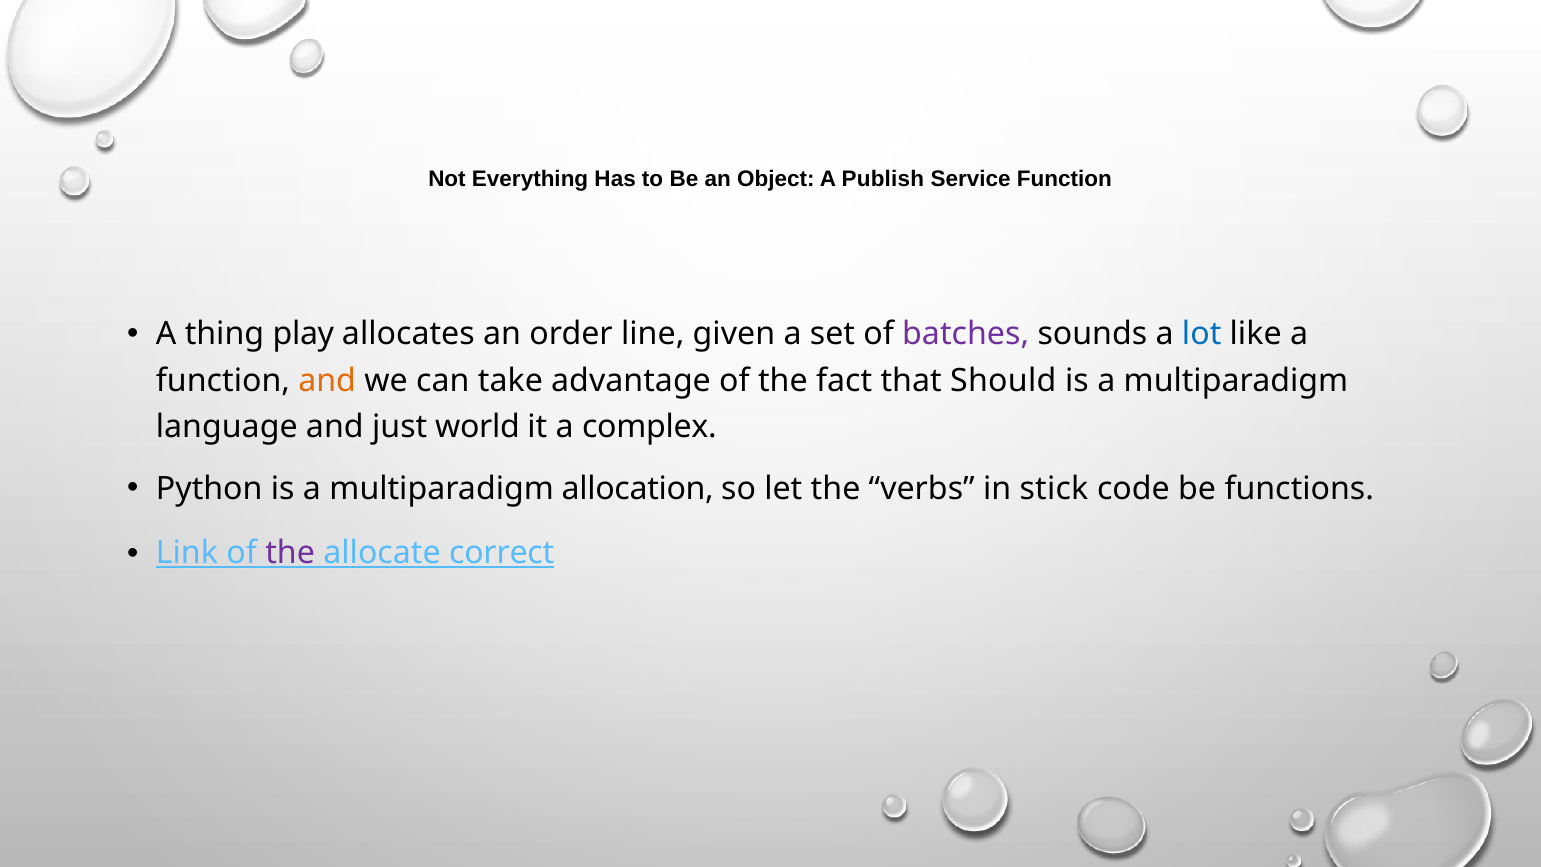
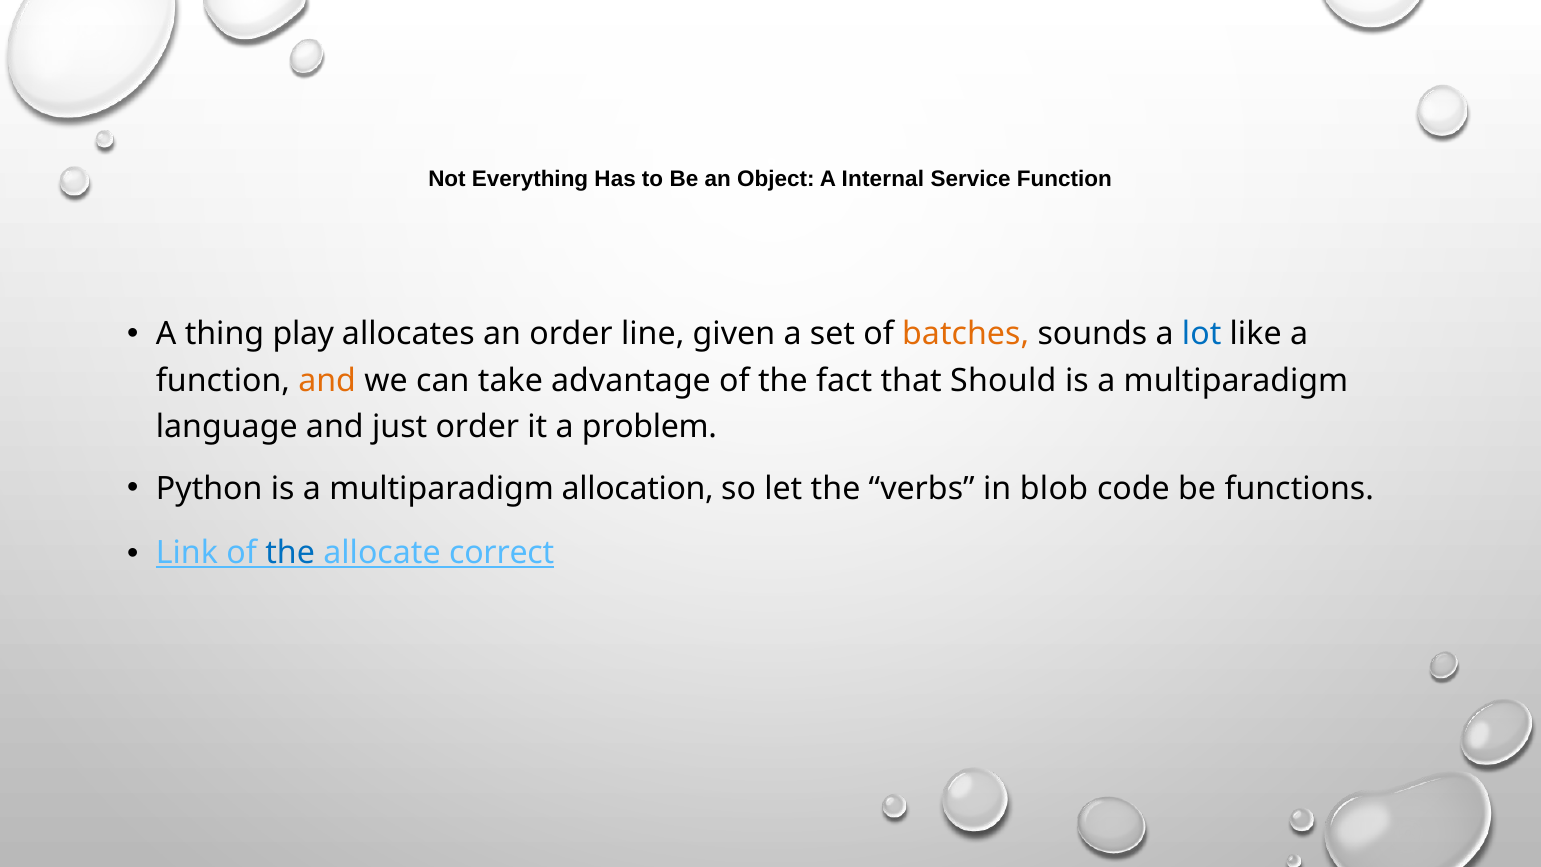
Publish: Publish -> Internal (883, 179)
batches colour: purple -> orange (966, 334)
just world: world -> order (477, 427)
complex: complex -> problem (649, 427)
stick: stick -> blob (1054, 489)
the colour: purple -> blue (290, 552)
